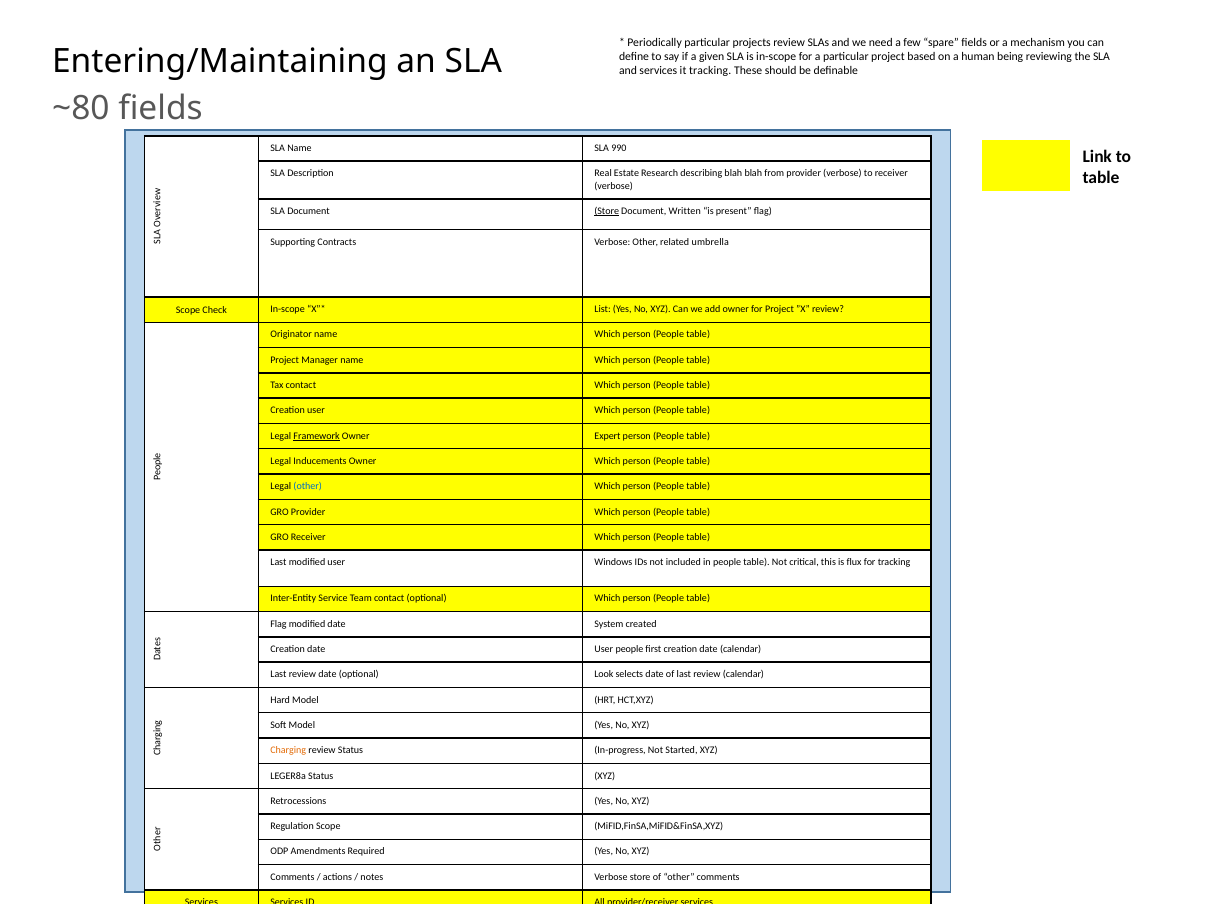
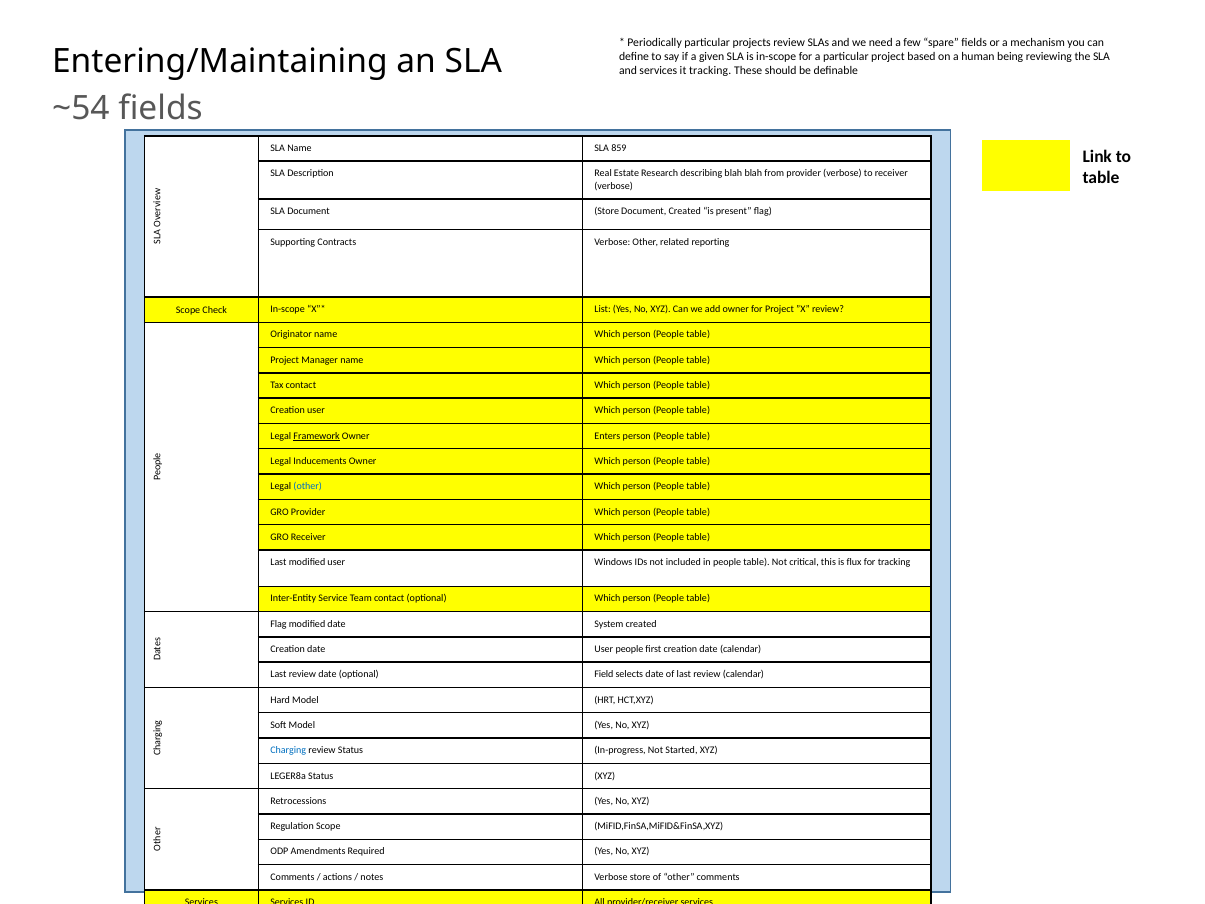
~80: ~80 -> ~54 (81, 108)
990: 990 -> 859 (619, 148)
Store underline: present -> none (607, 211)
Document Written: Written -> Created (685, 211)
umbrella: umbrella -> reporting (710, 242)
Expert: Expert -> Enters (607, 436)
Look: Look -> Field (604, 674)
Charging colour: orange -> blue (288, 750)
